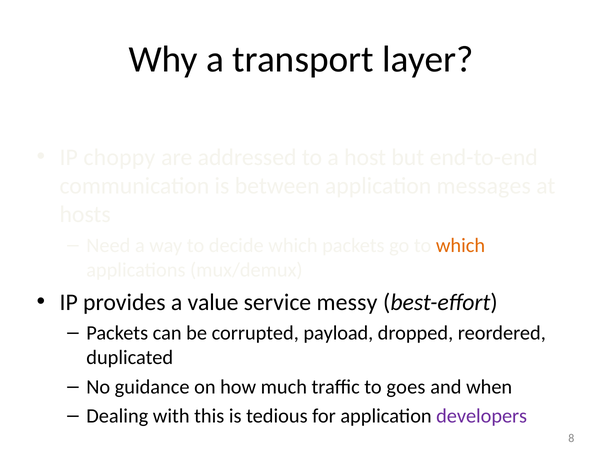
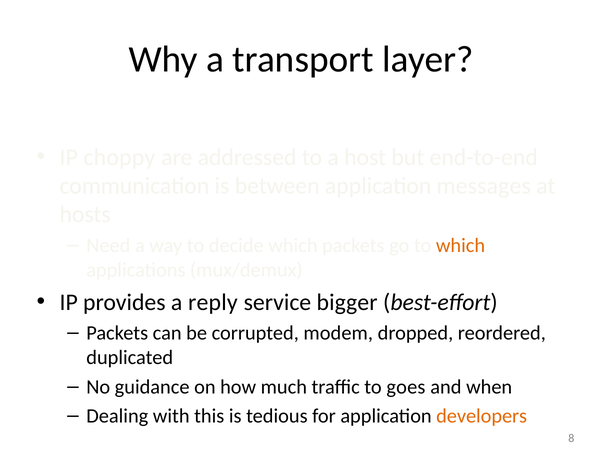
value: value -> reply (213, 302)
messy: messy -> bigger (347, 302)
payload: payload -> modem (338, 333)
developers colour: purple -> orange (482, 416)
